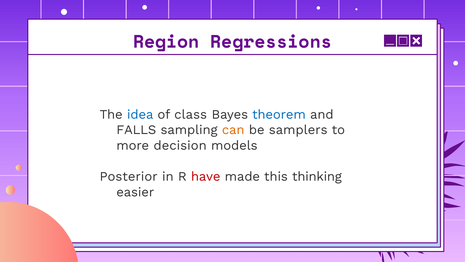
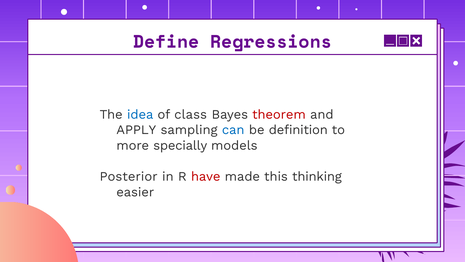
Region: Region -> Define (166, 42)
theorem colour: blue -> red (279, 114)
FALLS: FALLS -> APPLY (136, 130)
can colour: orange -> blue (233, 130)
samplers: samplers -> definition (298, 130)
decision: decision -> specially (180, 145)
